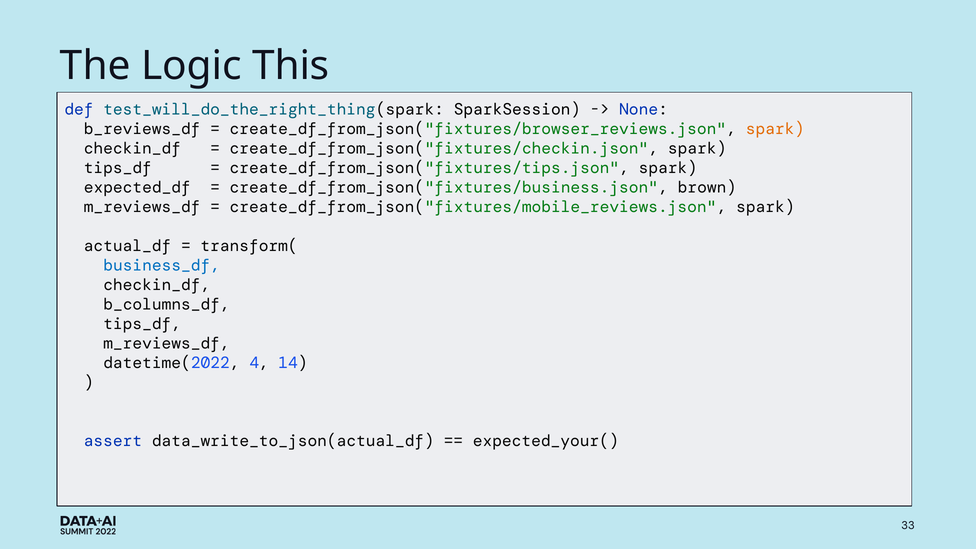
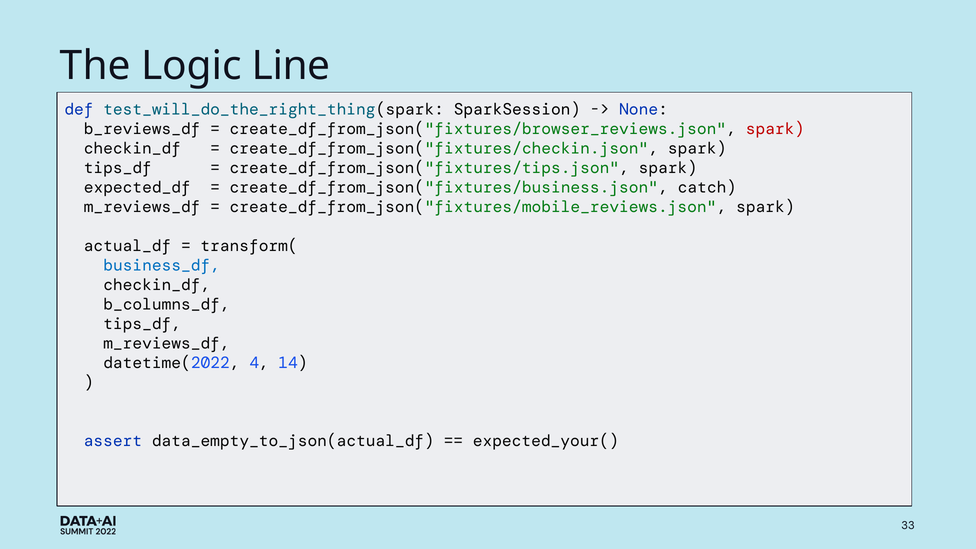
This: This -> Line (291, 66)
spark colour: orange -> red (775, 129)
brown: brown -> catch (707, 187)
data_write_to_json(actual_df: data_write_to_json(actual_df -> data_empty_to_json(actual_df (293, 441)
